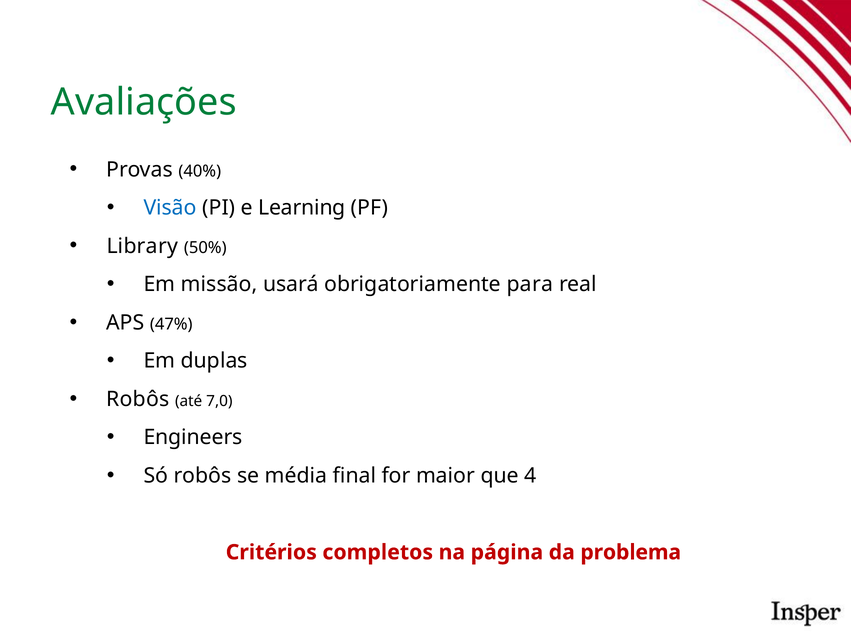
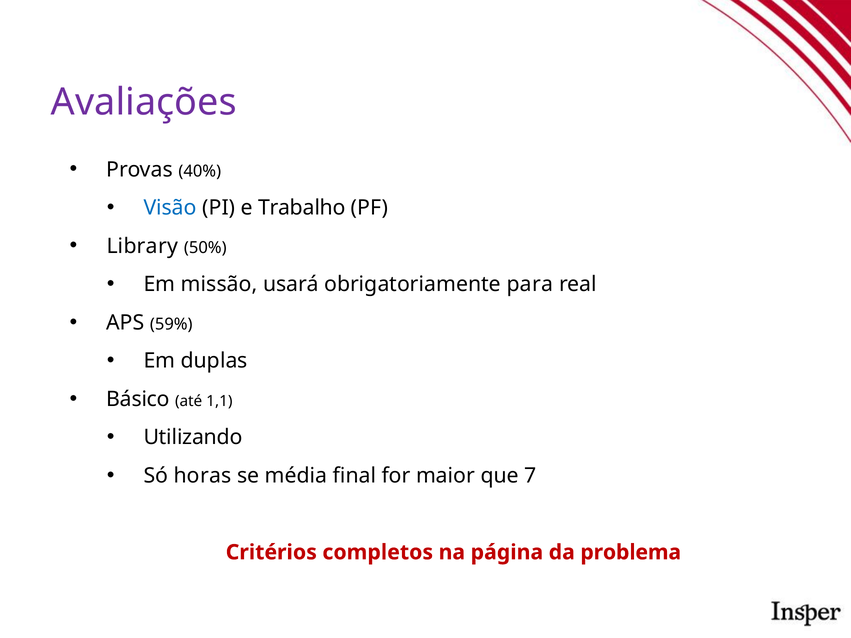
Avaliações colour: green -> purple (144, 102)
Learning: Learning -> Trabalho (302, 208)
47%: 47% -> 59% (171, 324)
Robôs: Robôs -> Básico (138, 399)
7,0: 7,0 -> 1,1 (219, 401)
Engineers: Engineers -> Utilizando (193, 438)
Só robôs: robôs -> horas (203, 476)
4: 4 -> 7 (530, 476)
